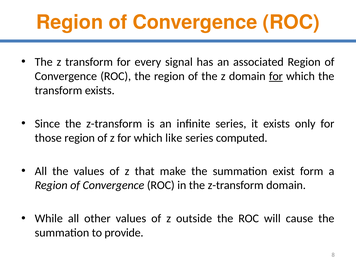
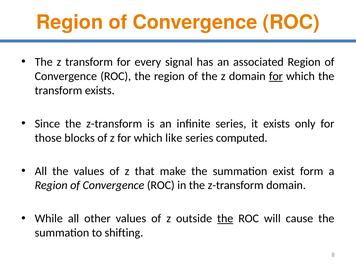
those region: region -> blocks (80, 138)
the underline: none -> present (225, 219)
provide: provide -> shifting (124, 233)
